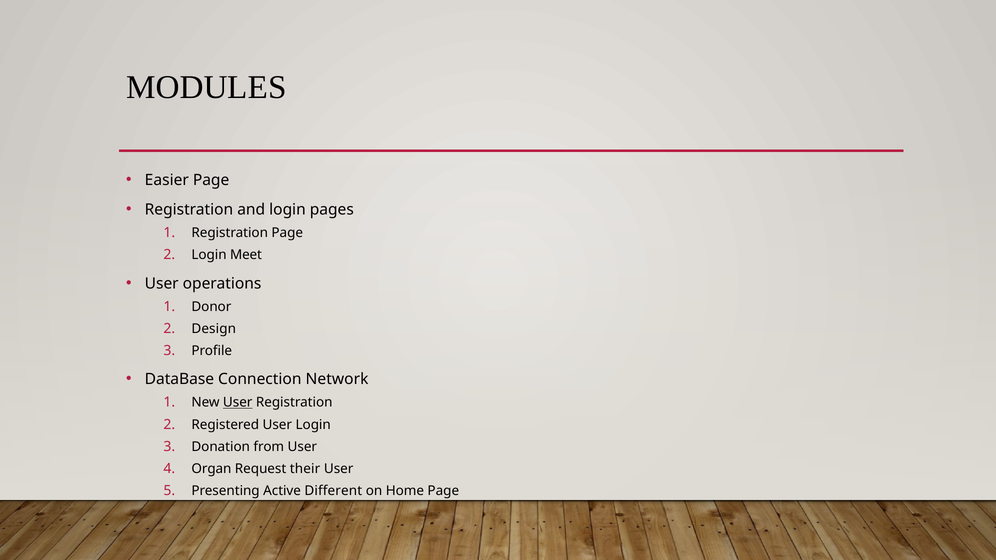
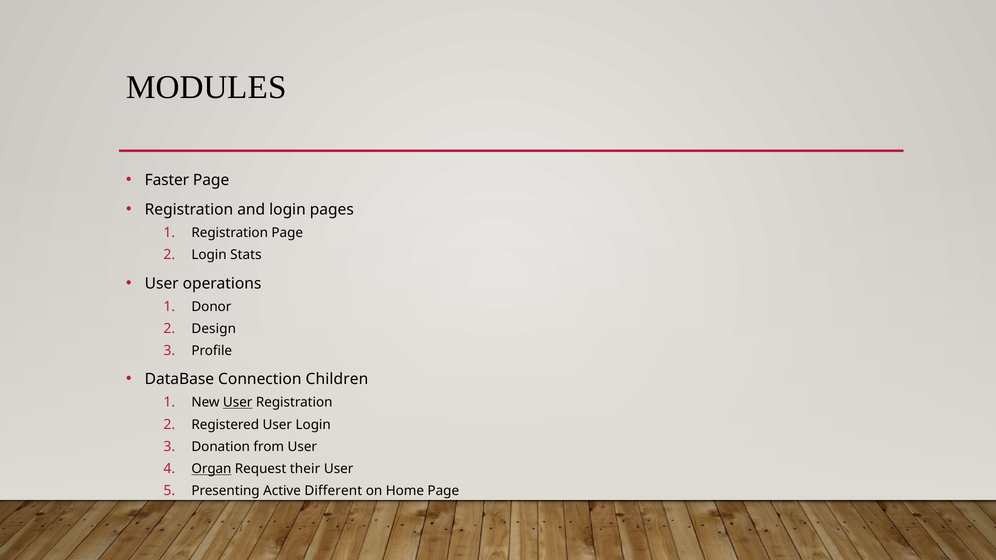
Easier: Easier -> Faster (167, 180)
Meet: Meet -> Stats (246, 255)
Network: Network -> Children (337, 379)
Organ underline: none -> present (211, 469)
